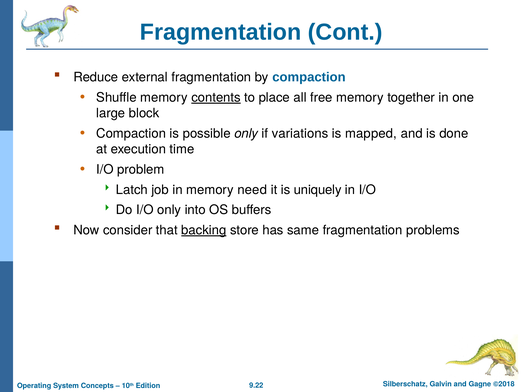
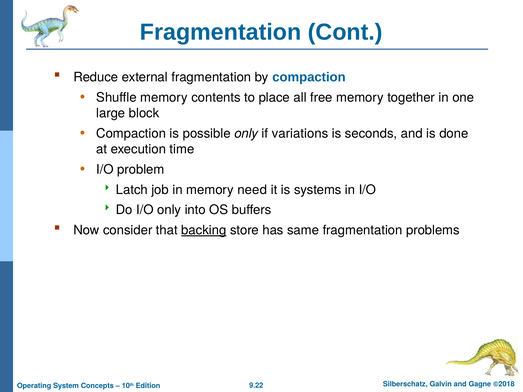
contents underline: present -> none (216, 98)
mapped: mapped -> seconds (371, 134)
uniquely: uniquely -> systems (318, 190)
